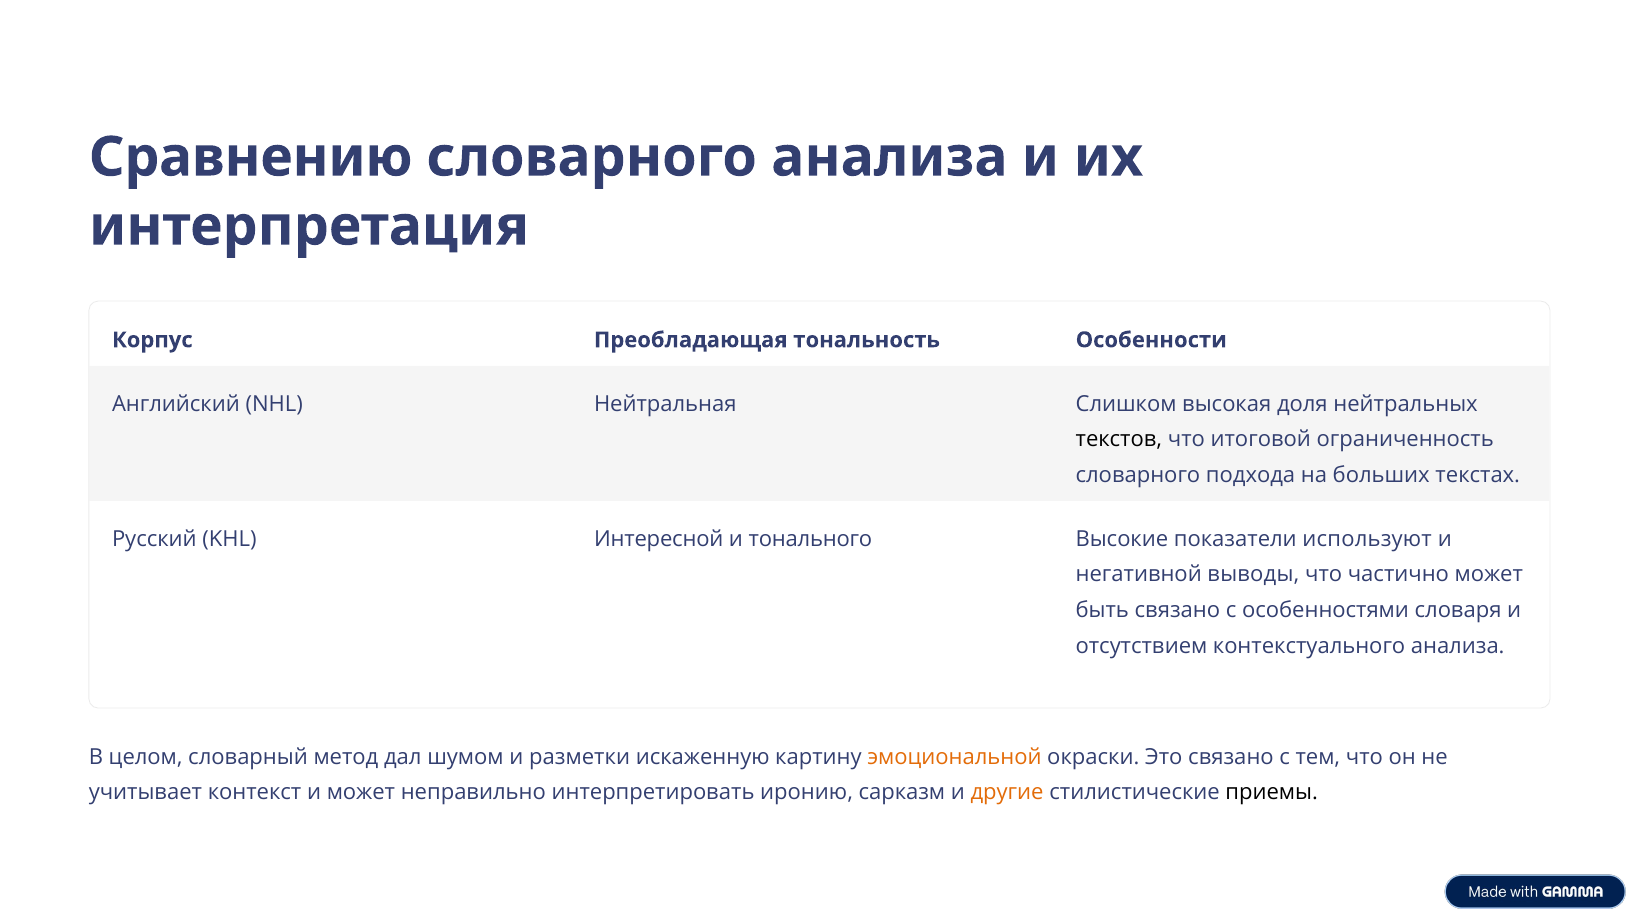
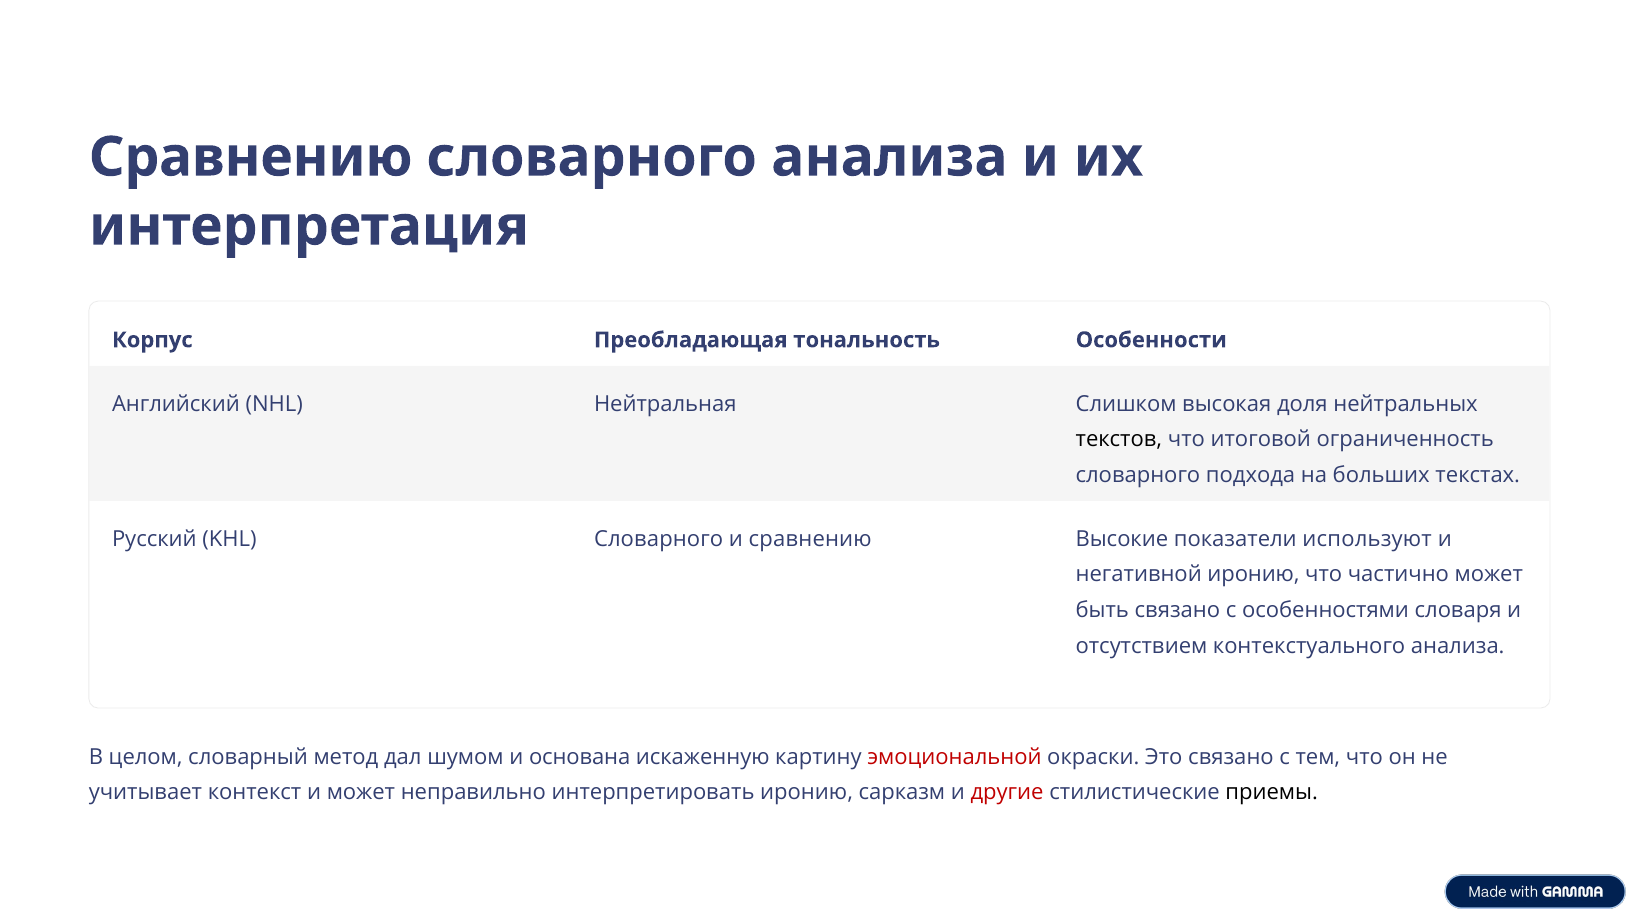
KHL Интересной: Интересной -> Словарного (659, 539)
и тонального: тонального -> сравнению (810, 539)
негативной выводы: выводы -> иронию (1254, 575)
разметки: разметки -> основана (580, 757)
эмоциональной colour: orange -> red (955, 757)
другие colour: orange -> red (1007, 793)
